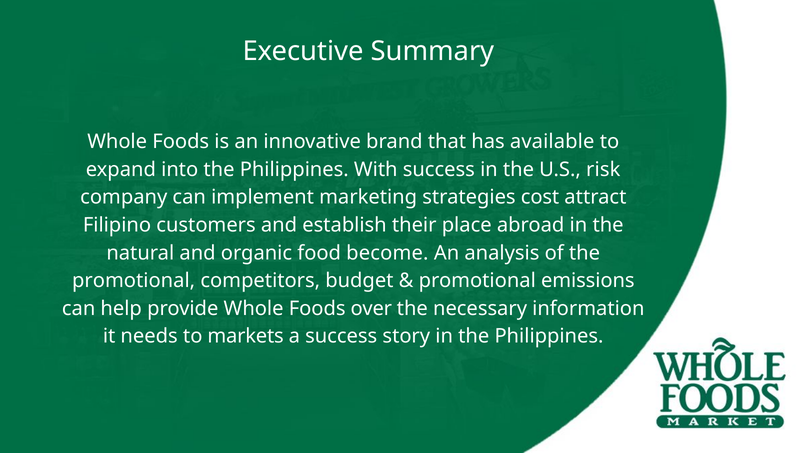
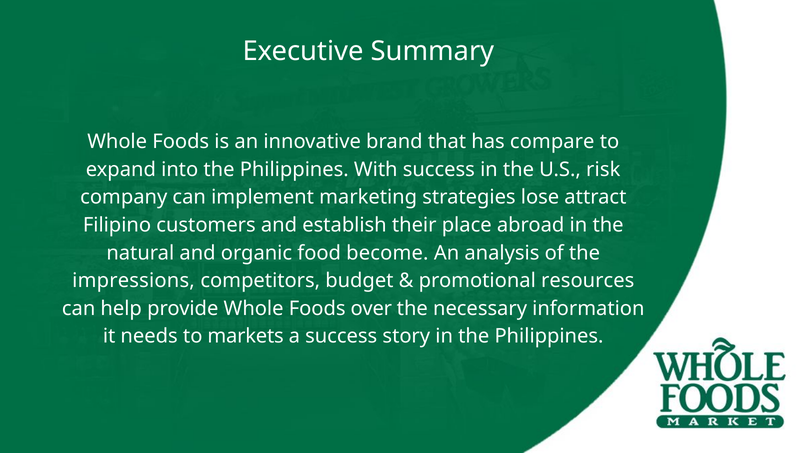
available: available -> compare (552, 142)
cost: cost -> lose (540, 197)
promotional: promotional -> impressions (134, 281)
emissions: emissions -> resources (588, 281)
